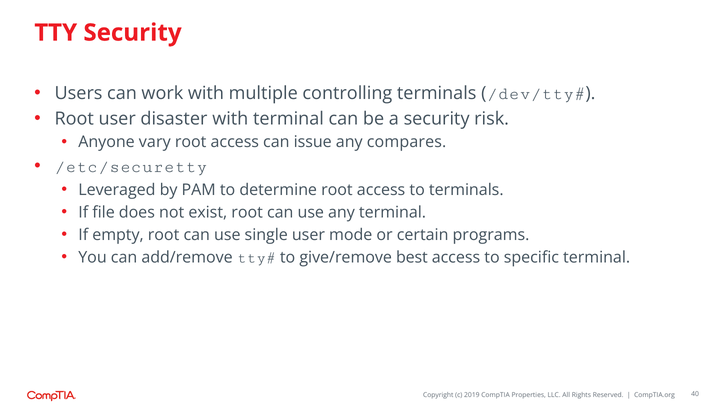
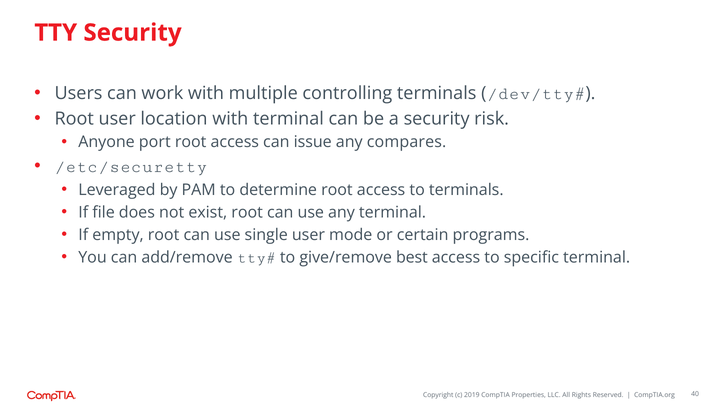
disaster: disaster -> location (174, 119)
vary: vary -> port (155, 142)
